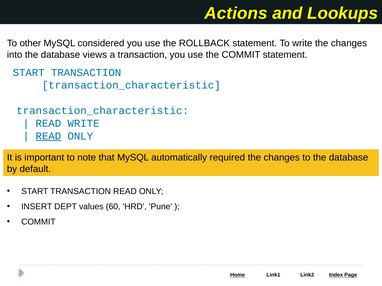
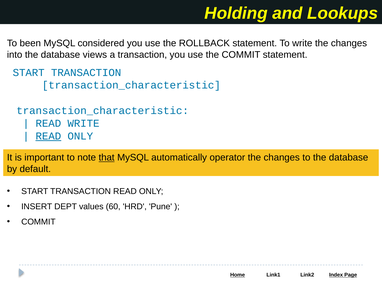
Actions: Actions -> Holding (236, 13)
other: other -> been (30, 43)
that underline: none -> present (107, 158)
required: required -> operator (227, 158)
